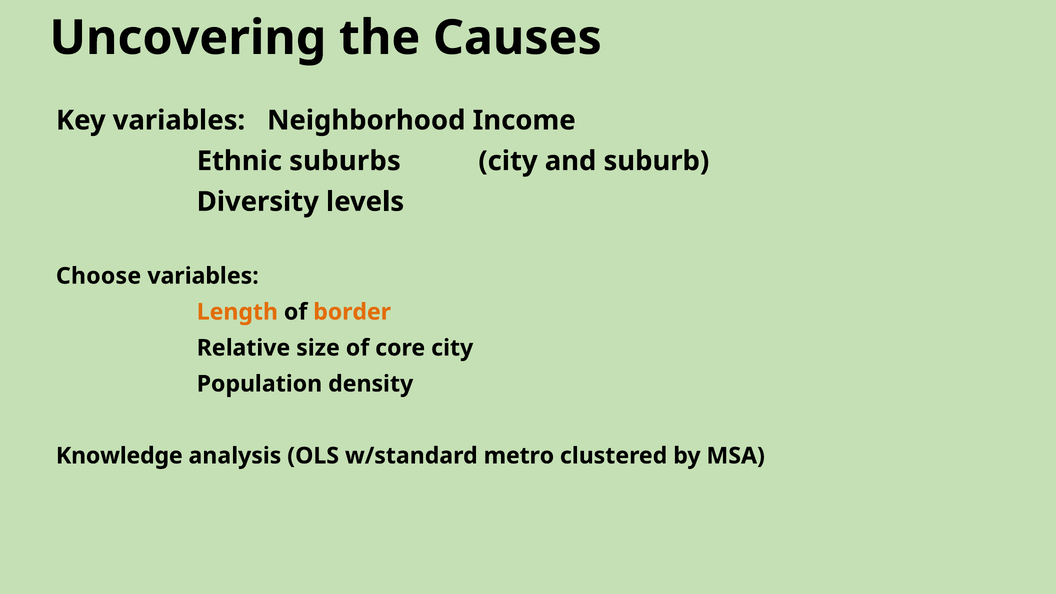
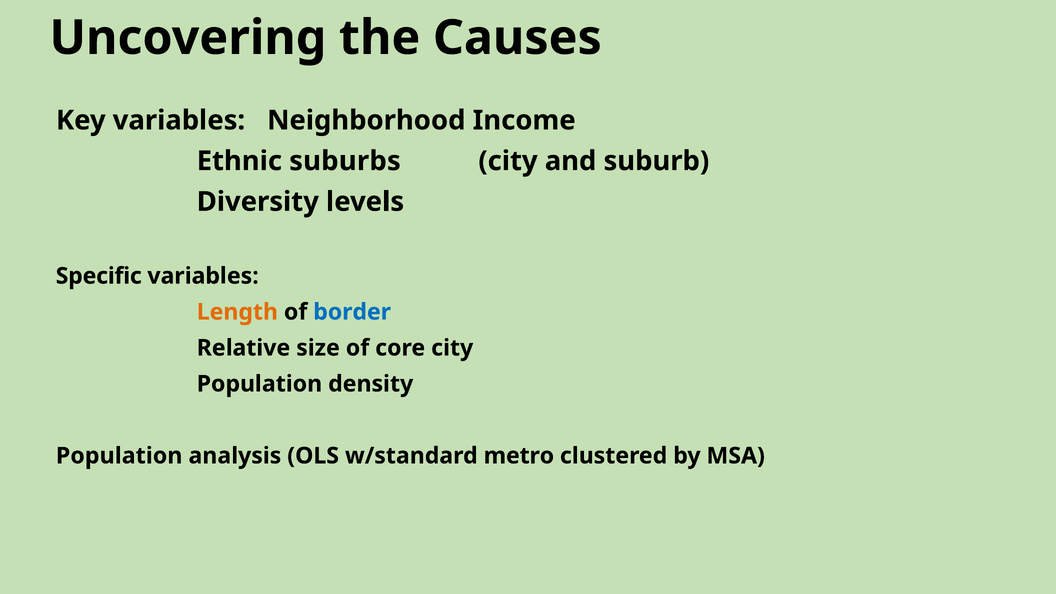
Choose: Choose -> Specific (99, 276)
border colour: orange -> blue (352, 312)
Knowledge: Knowledge -> Population (119, 456)
